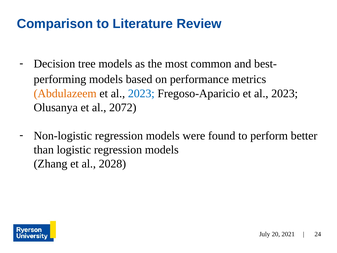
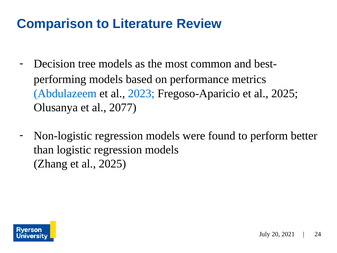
Abdulazeem colour: orange -> blue (65, 93)
Fregoso-Aparicio et al 2023: 2023 -> 2025 (285, 93)
2072: 2072 -> 2077 (123, 108)
Zhang et al 2028: 2028 -> 2025 (112, 164)
